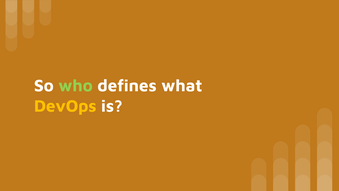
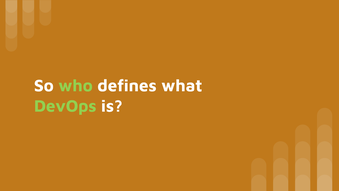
DevOps colour: yellow -> light green (65, 106)
